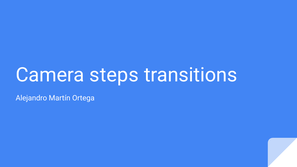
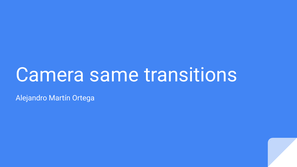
steps: steps -> same (114, 75)
